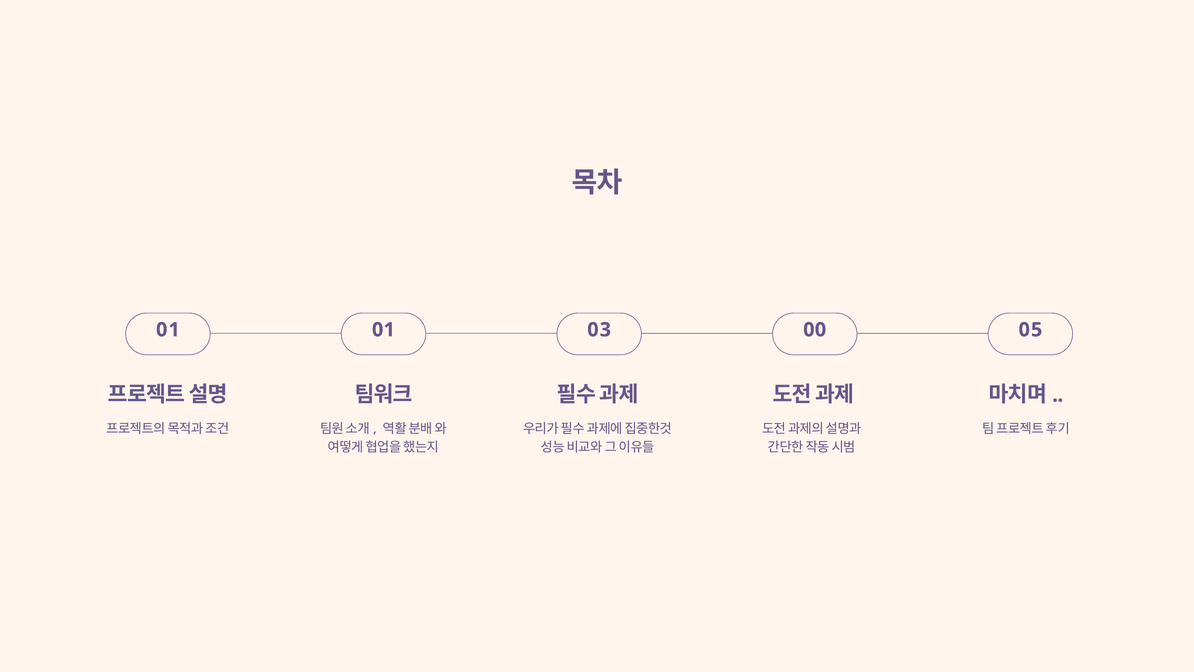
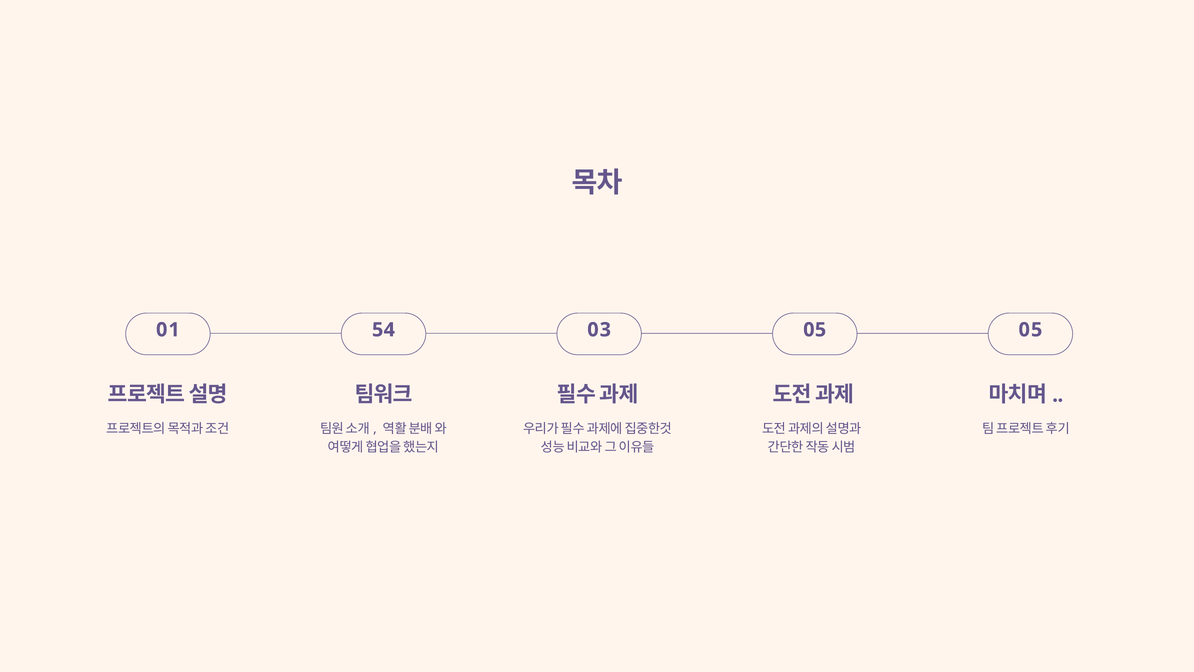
01 01: 01 -> 54 (383, 330)
03 00: 00 -> 05 (815, 330)
